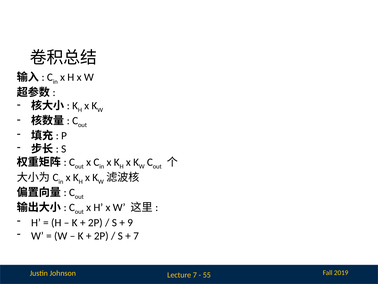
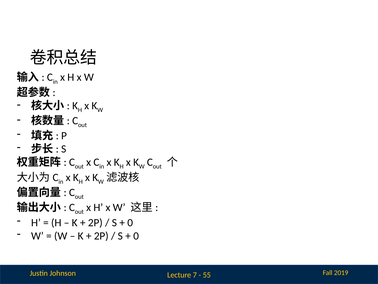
9: 9 -> 0 (130, 222)
7: 7 -> 0 (136, 235)
